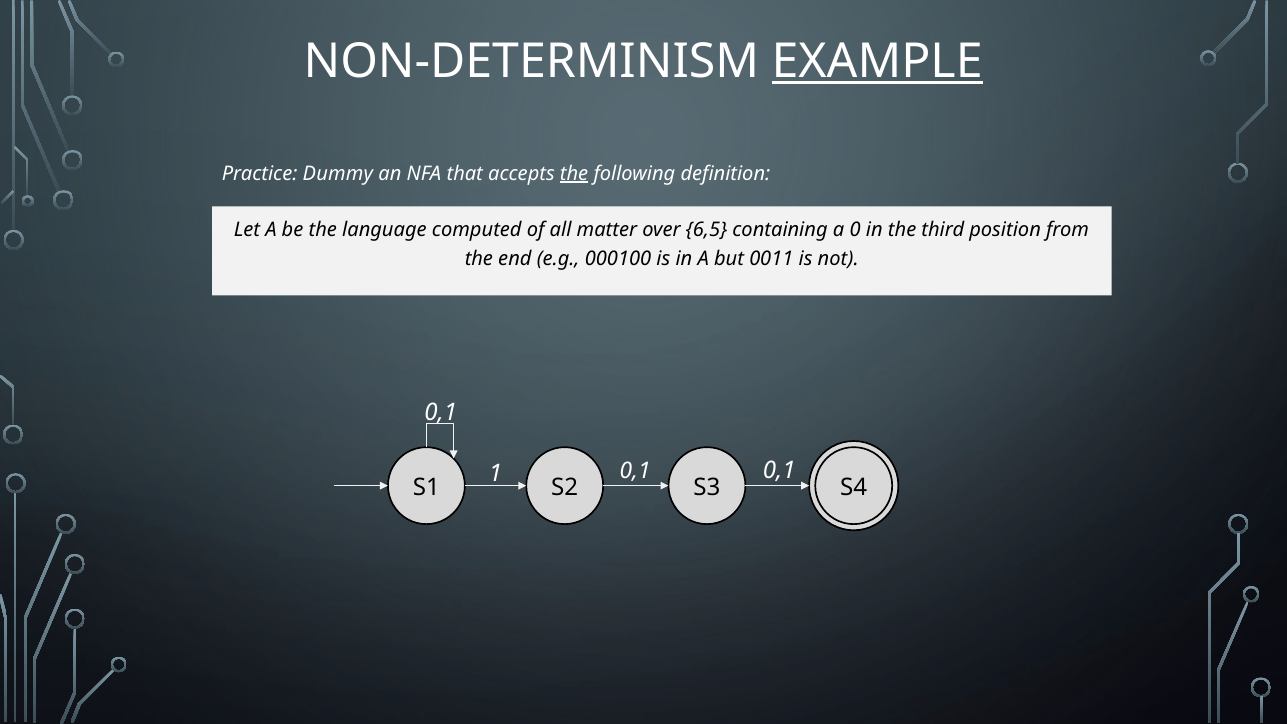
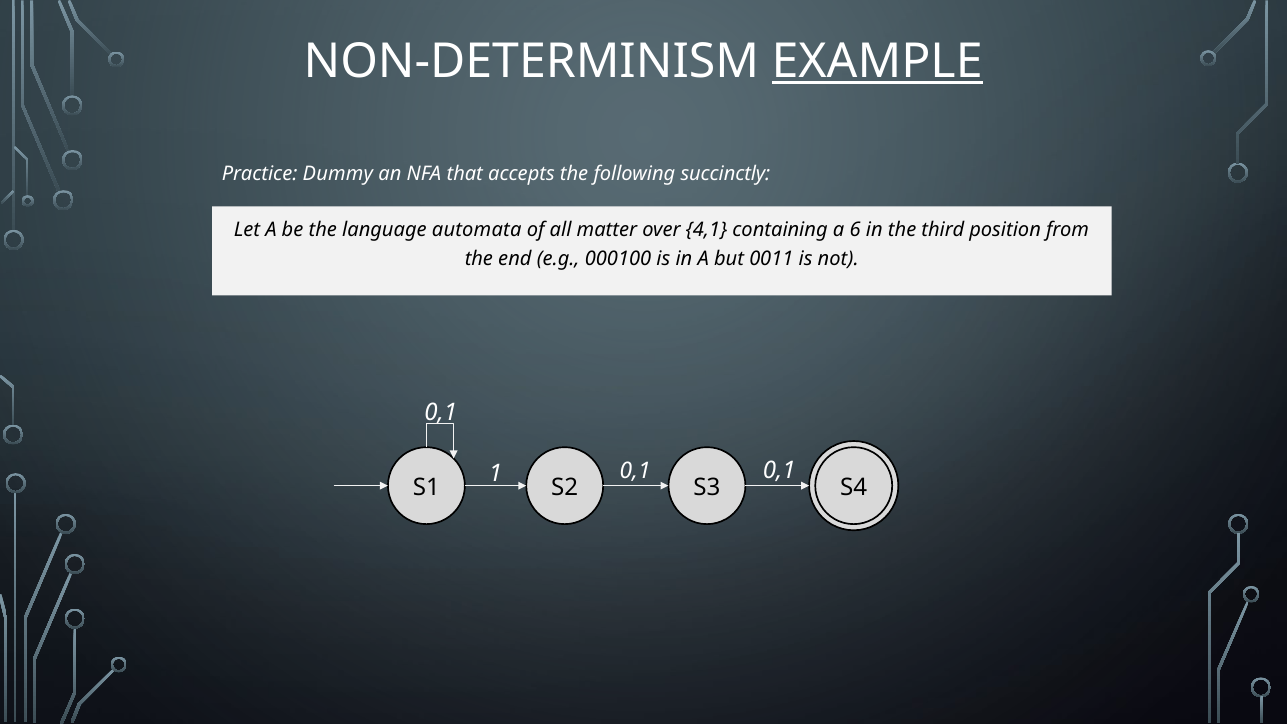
the underline: present -> none (574, 173)
definition: definition -> succinctly (725, 173)
computed: computed -> automata (477, 230)
6,5: 6,5 -> 4,1 (707, 230)
0: 0 -> 6 (855, 230)
